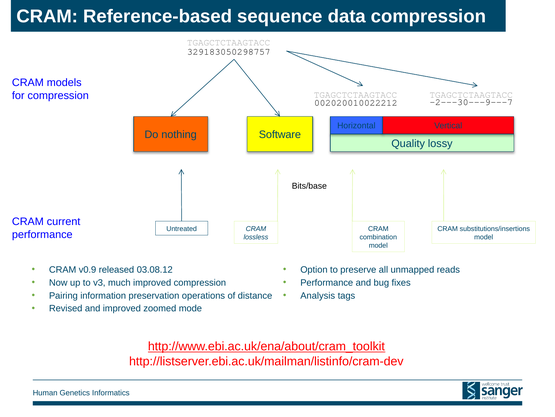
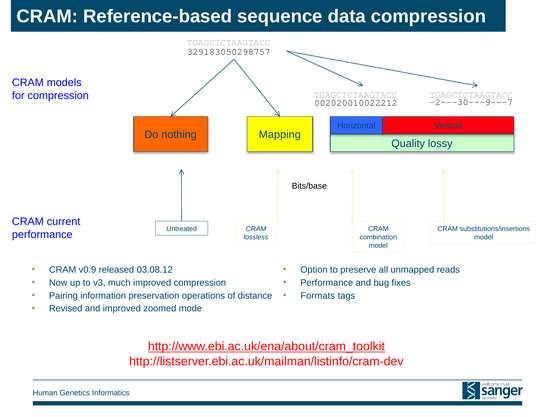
Software: Software -> Mapping (280, 134)
Analysis: Analysis -> Formats (318, 295)
